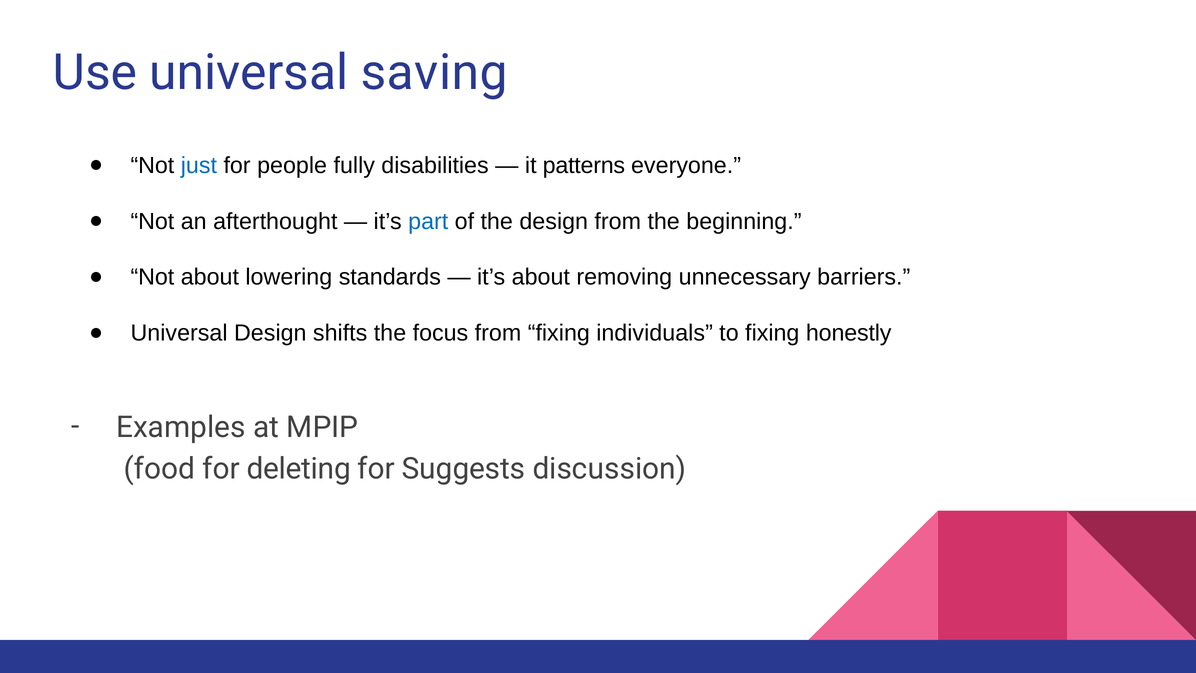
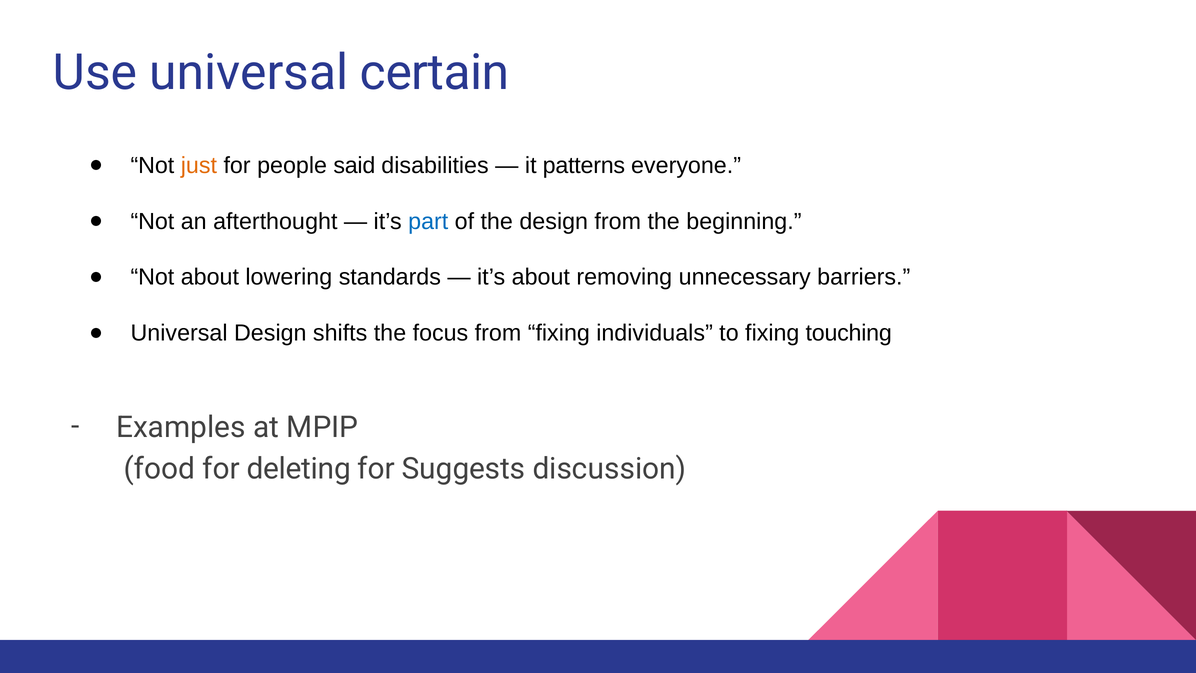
saving: saving -> certain (435, 73)
just colour: blue -> orange (199, 165)
fully: fully -> said (354, 165)
honestly: honestly -> touching (849, 333)
